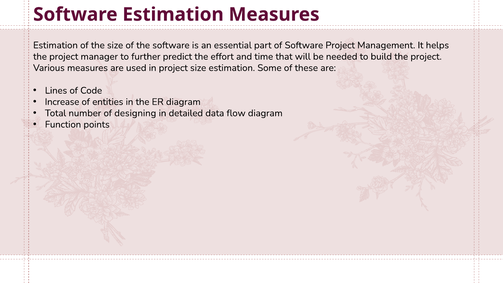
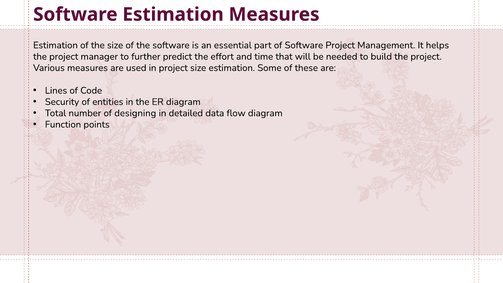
Increase: Increase -> Security (62, 102)
